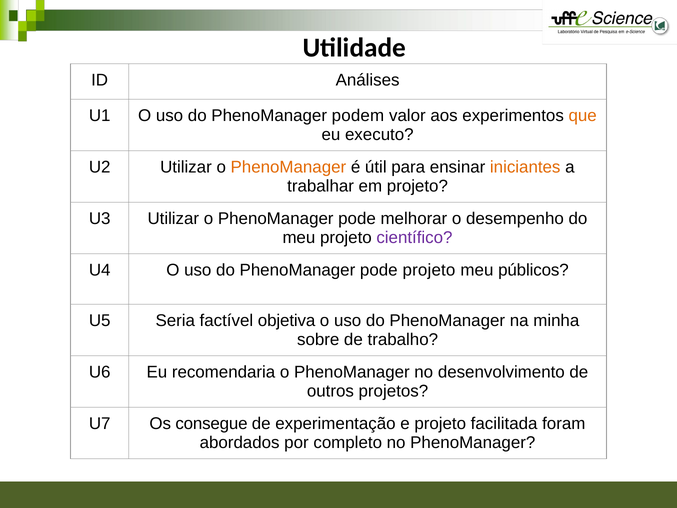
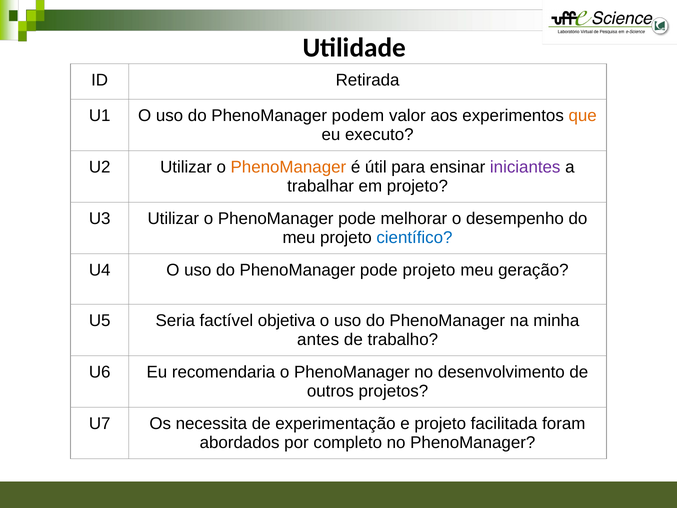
Análises: Análises -> Retirada (368, 80)
iniciantes colour: orange -> purple (525, 167)
científico colour: purple -> blue (414, 238)
públicos: públicos -> geração (533, 270)
sobre: sobre -> antes (318, 340)
consegue: consegue -> necessita (211, 424)
